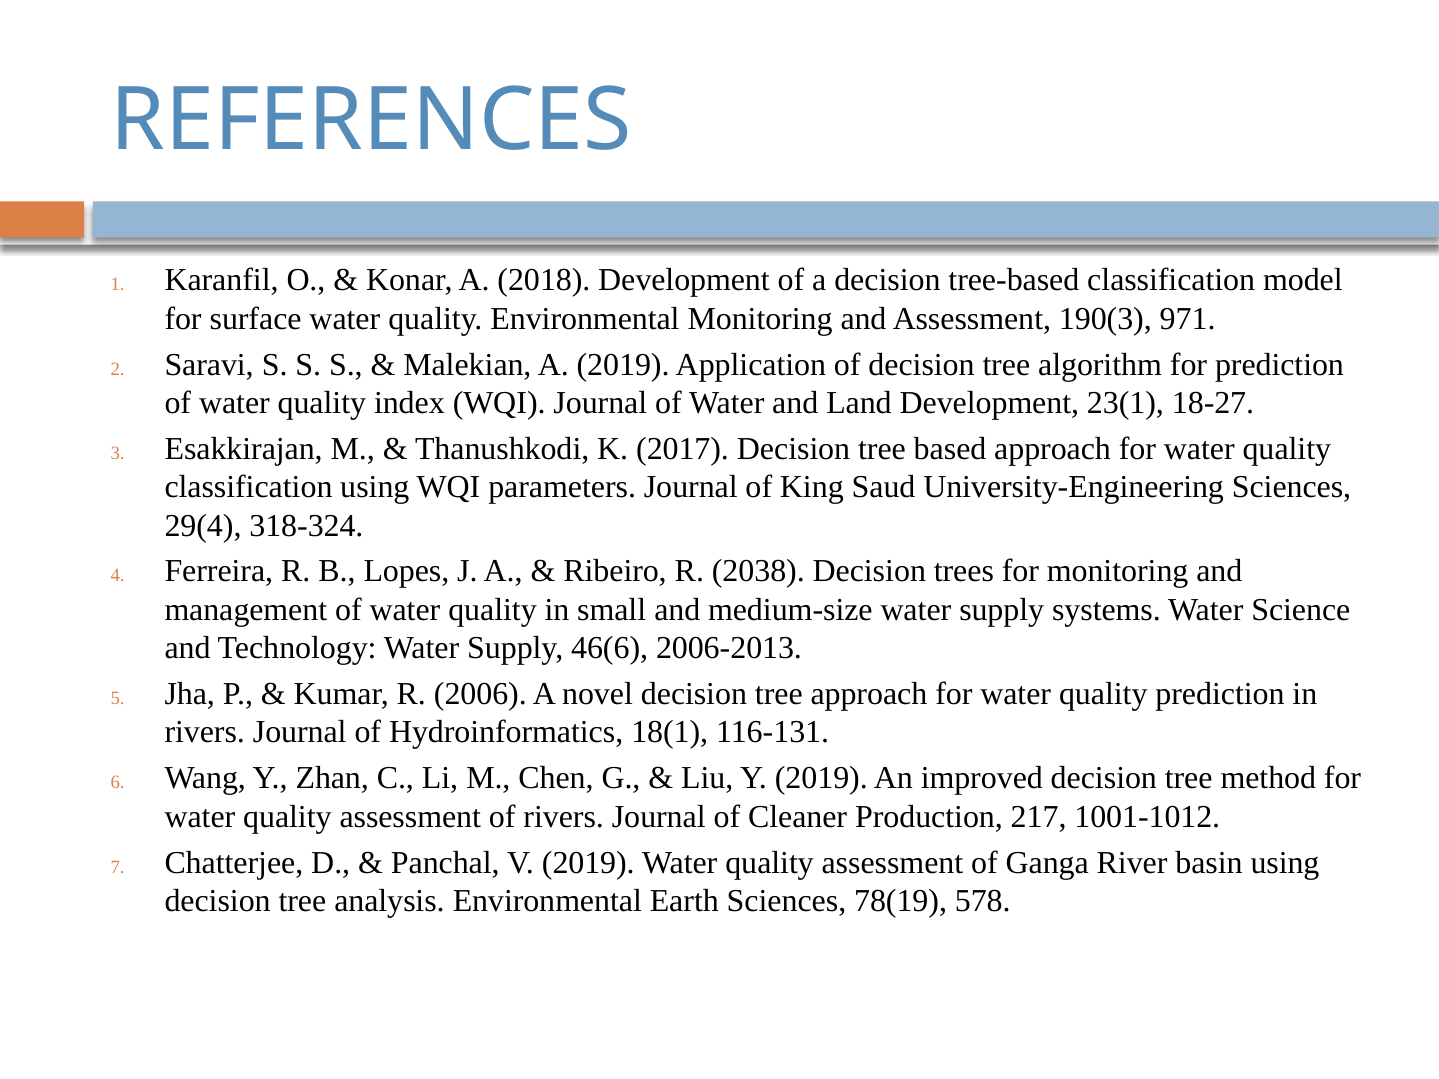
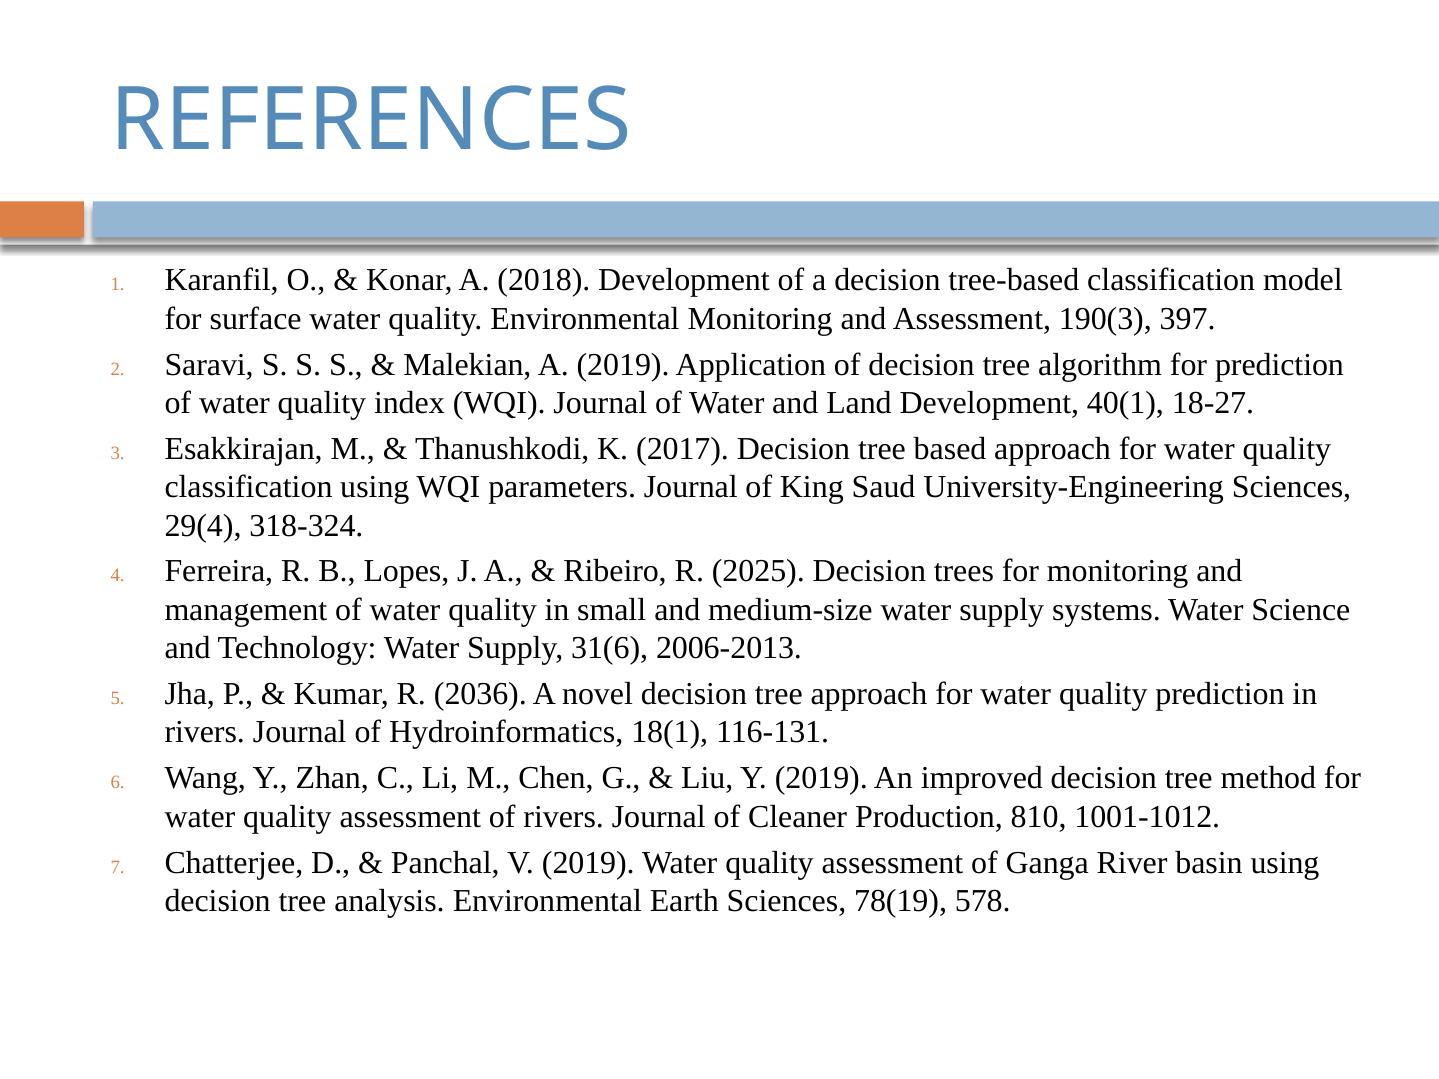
971: 971 -> 397 (1188, 319)
23(1: 23(1 -> 40(1 (1125, 403)
2038: 2038 -> 2025 (758, 572)
46(6: 46(6 -> 31(6 (610, 648)
2006: 2006 -> 2036 (480, 694)
217: 217 -> 810 (1039, 817)
